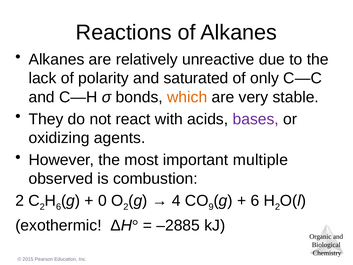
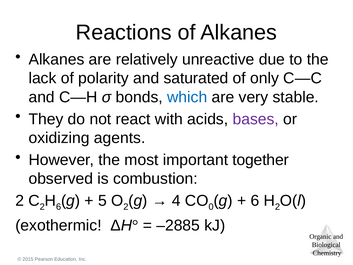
which colour: orange -> blue (187, 97)
multiple: multiple -> together (261, 160)
0: 0 -> 5 (102, 201)
9: 9 -> 0 (211, 207)
